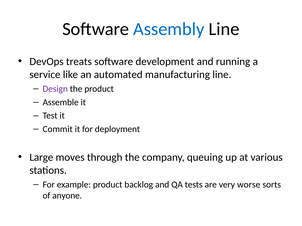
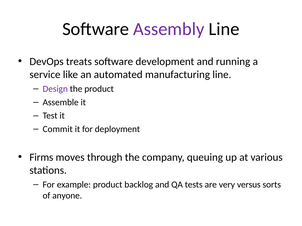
Assembly colour: blue -> purple (169, 29)
Large: Large -> Firms (41, 158)
worse: worse -> versus (249, 185)
